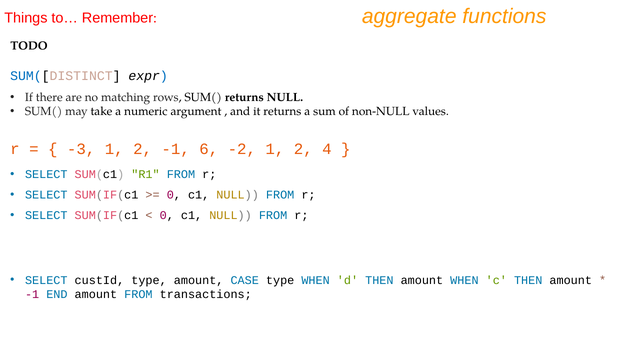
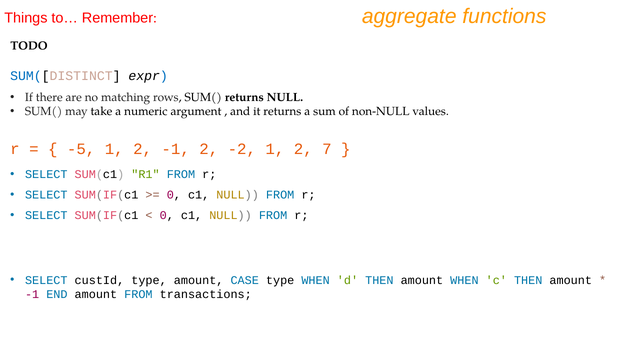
-3: -3 -> -5 (81, 149)
-1 6: 6 -> 2 (209, 149)
4: 4 -> 7 (327, 149)
